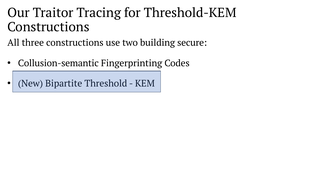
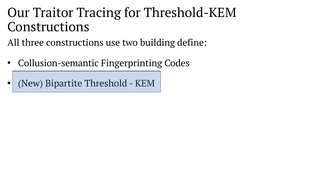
secure: secure -> define (192, 43)
